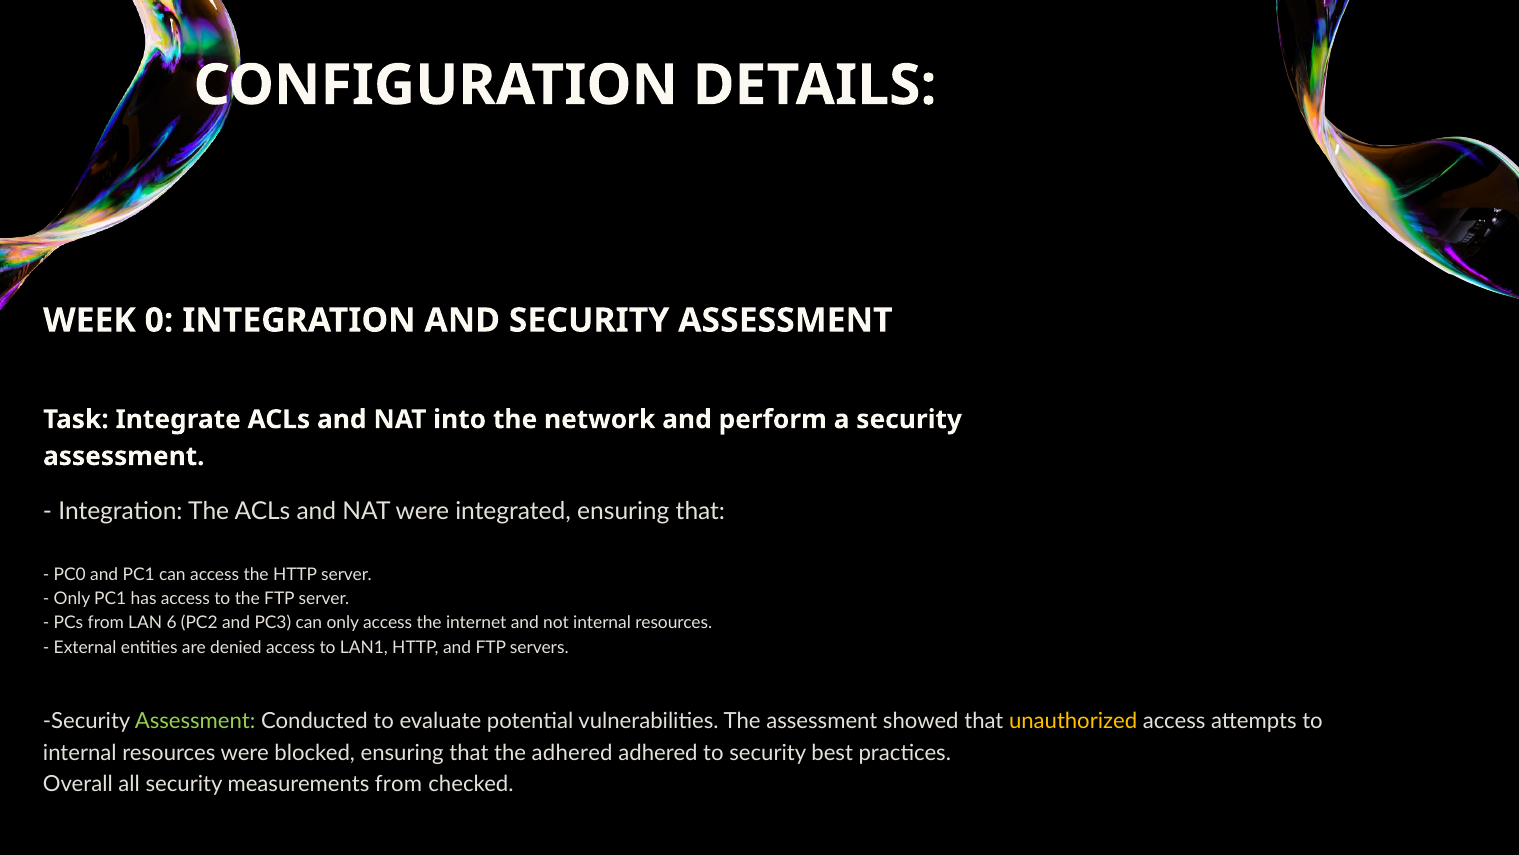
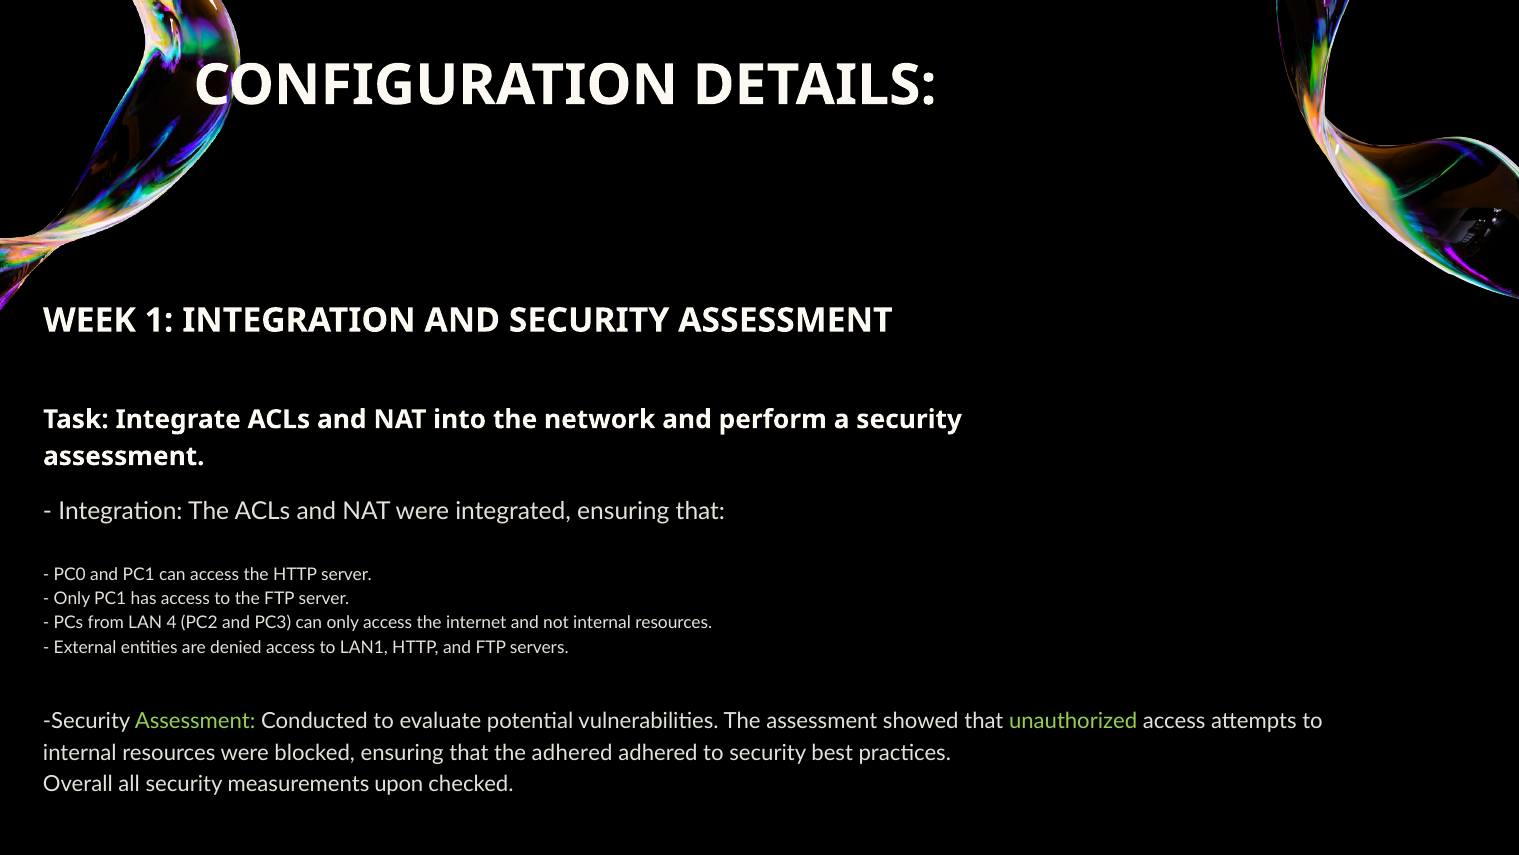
0: 0 -> 1 (159, 320)
6: 6 -> 4 (172, 623)
unauthorized colour: yellow -> light green (1073, 721)
measurements from: from -> upon (399, 783)
